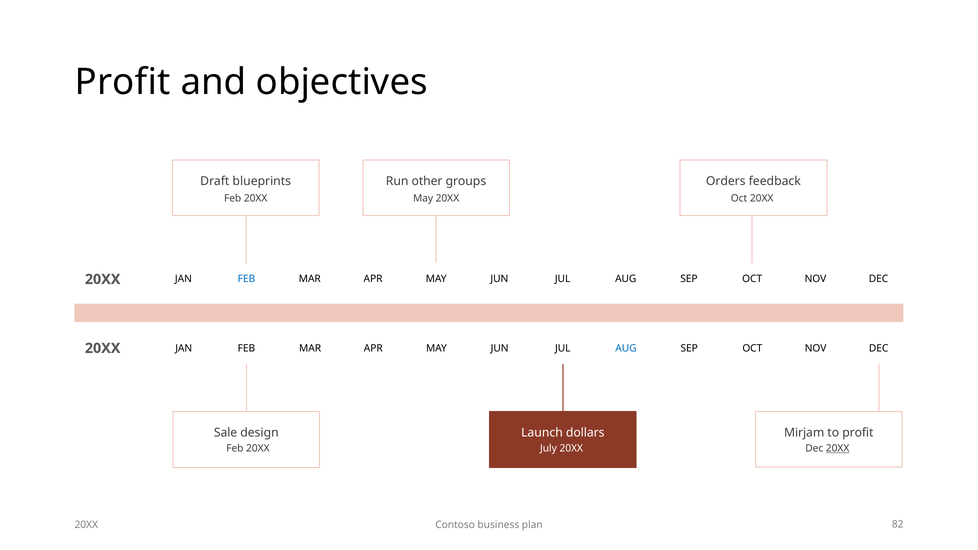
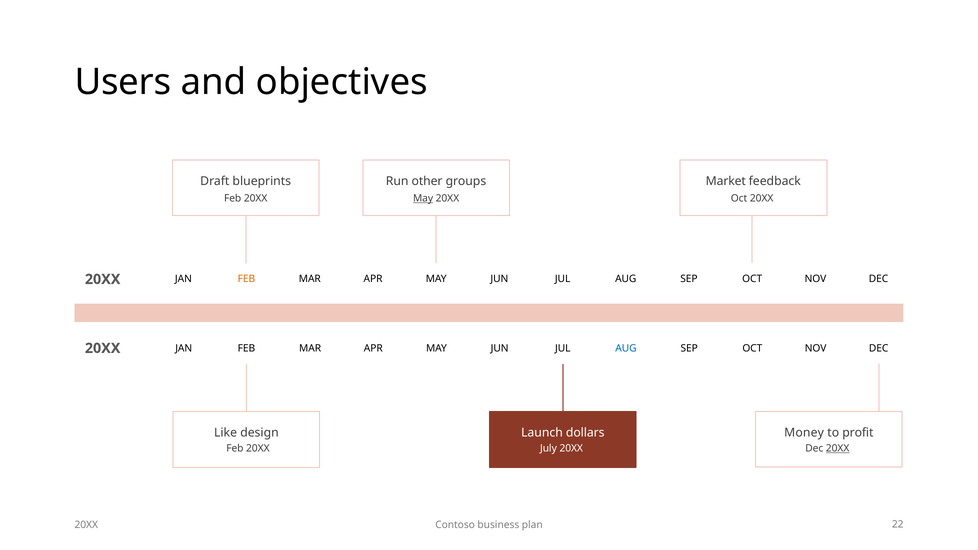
Profit: Profit -> Users (123, 82)
Orders: Orders -> Market (726, 181)
May underline: none -> present (423, 199)
FEB colour: blue -> orange (246, 279)
Mirjam: Mirjam -> Money (804, 433)
Sale: Sale -> Like (226, 433)
82: 82 -> 22 (898, 524)
